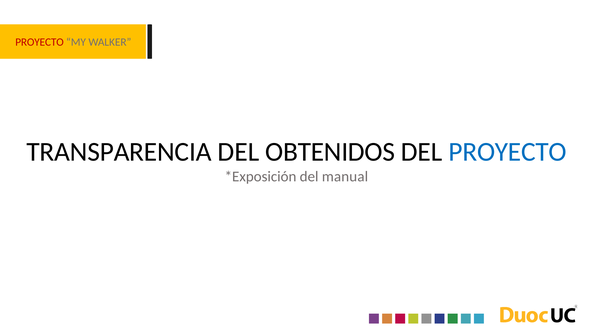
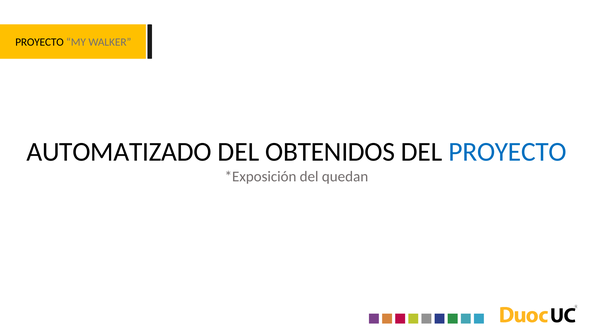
PROYECTO colour: red -> black (39, 42)
TRANSPARENCIA: TRANSPARENCIA -> AUTOMATIZADO (119, 152)
manual: manual -> quedan (345, 177)
